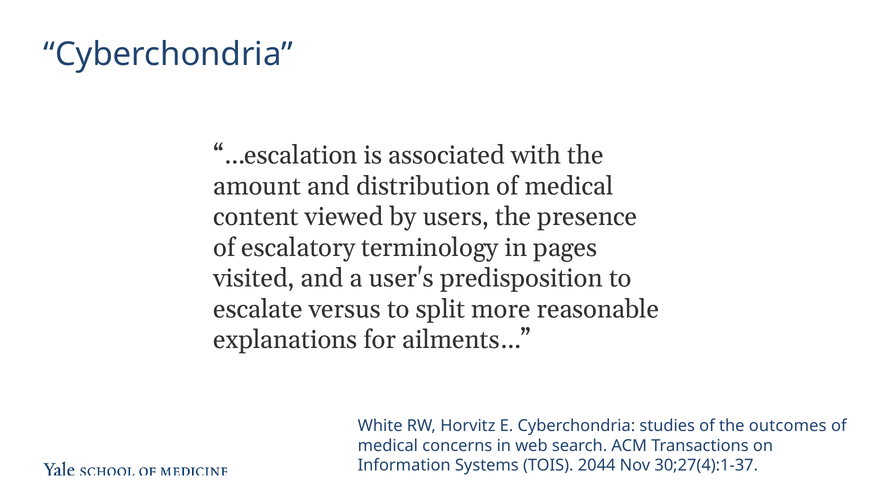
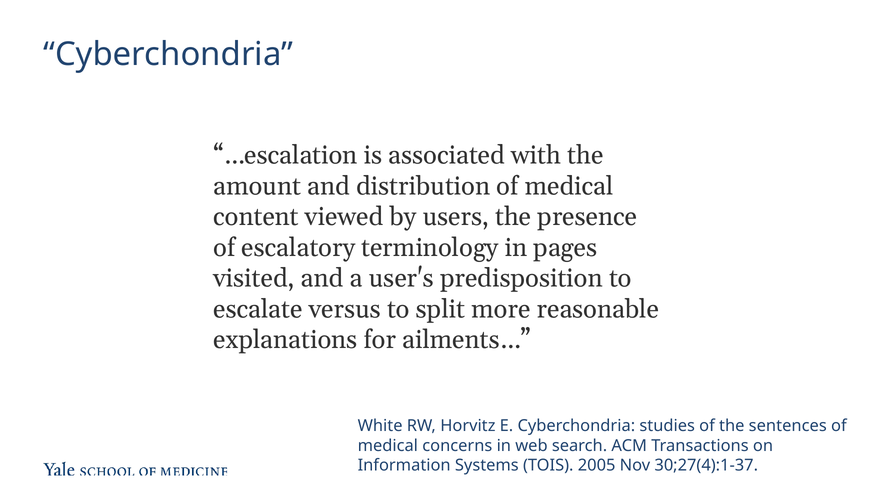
outcomes: outcomes -> sentences (788, 426)
2044: 2044 -> 2005 (597, 465)
